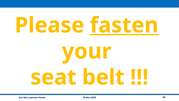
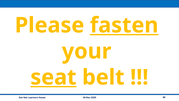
seat underline: none -> present (53, 77)
